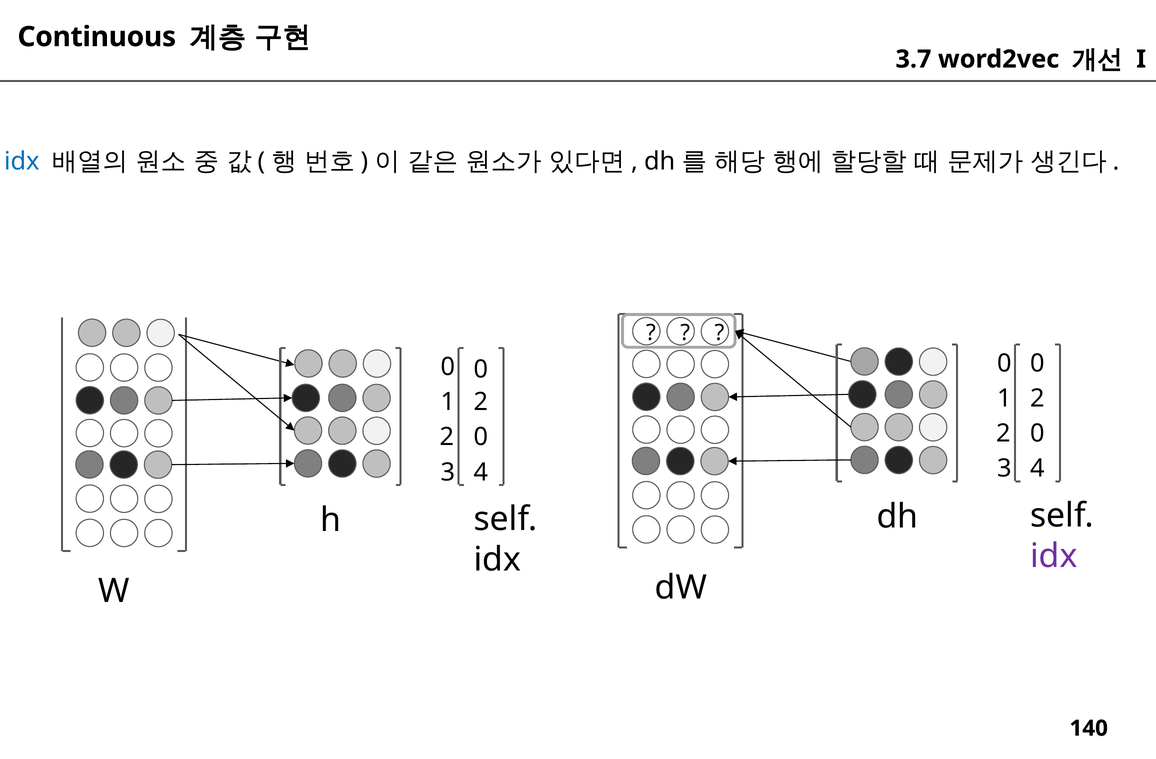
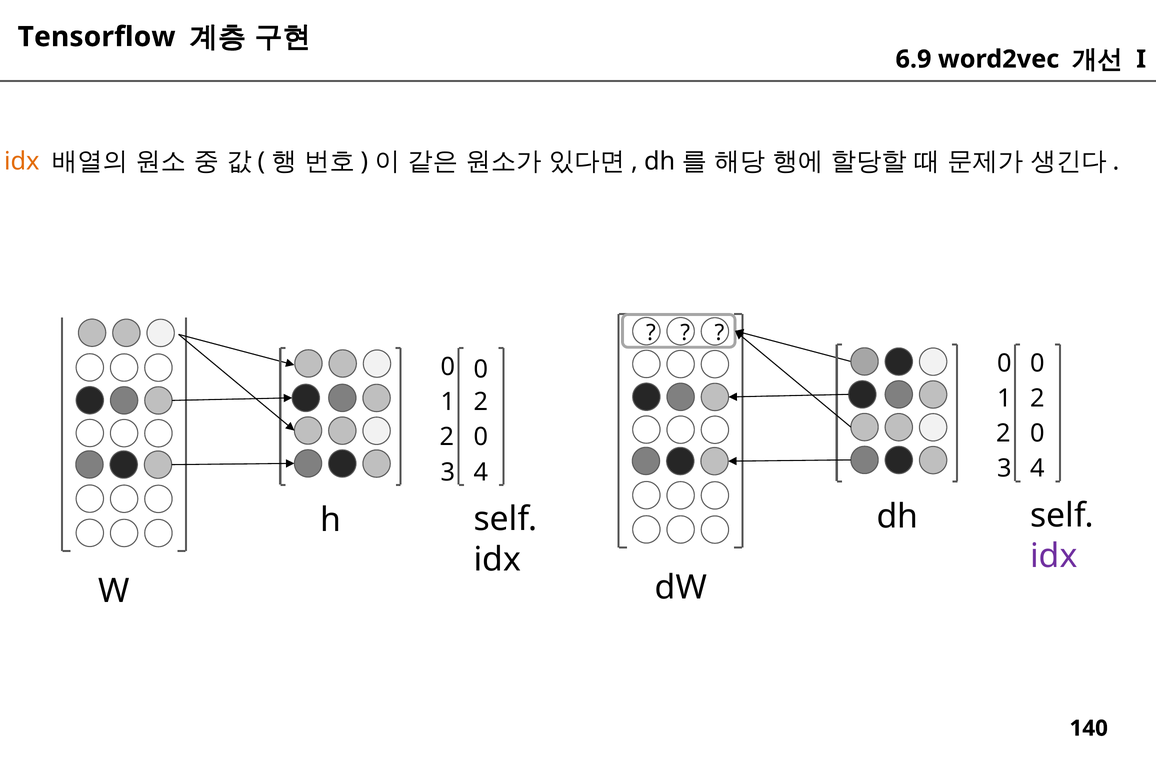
Continuous: Continuous -> Tensorflow (97, 37)
3.7: 3.7 -> 6.9 (913, 59)
idx colour: blue -> orange (22, 161)
